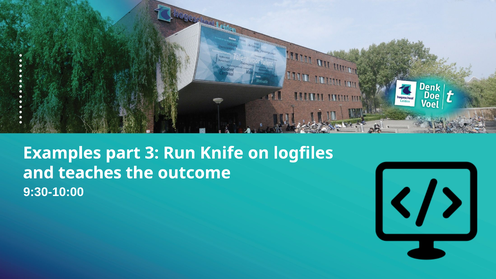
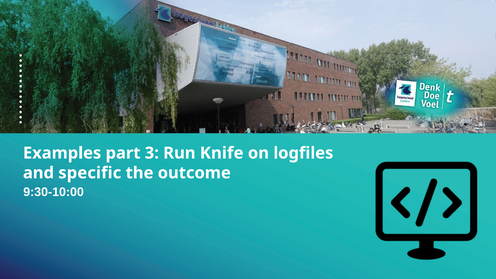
teaches: teaches -> specific (90, 173)
